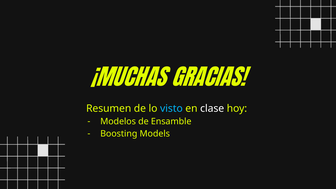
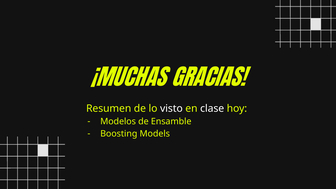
visto colour: light blue -> white (171, 108)
